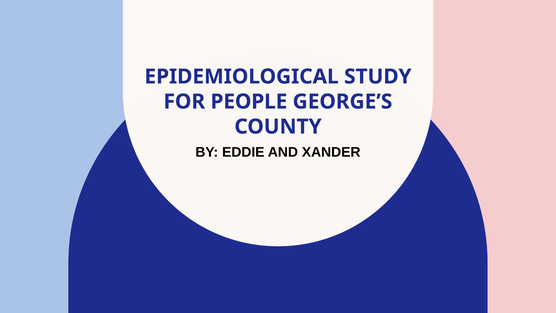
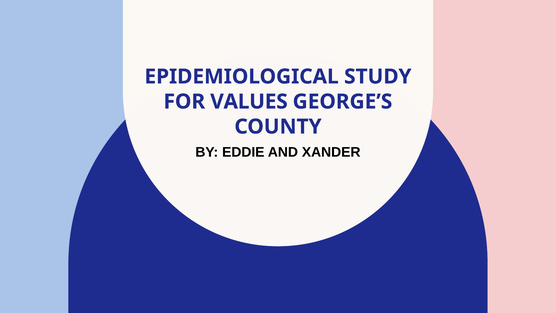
PEOPLE: PEOPLE -> VALUES (249, 102)
